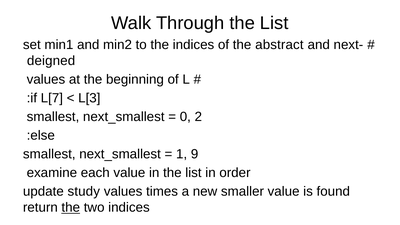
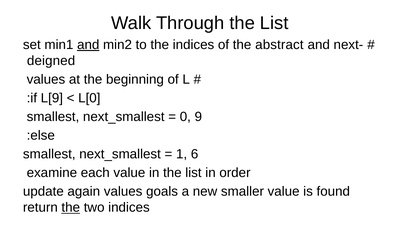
and underline: none -> present (88, 45)
L[7: L[7 -> L[9 (52, 98)
L[3: L[3 -> L[0 (89, 98)
2: 2 -> 9 (198, 117)
9: 9 -> 6 (195, 154)
study: study -> again (84, 192)
times: times -> goals (162, 192)
